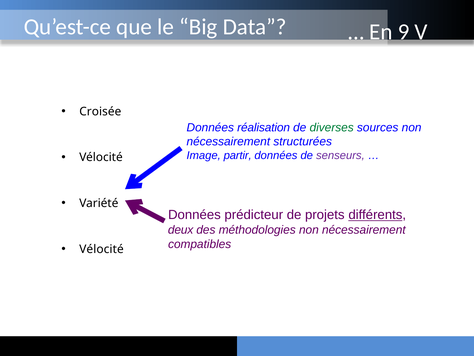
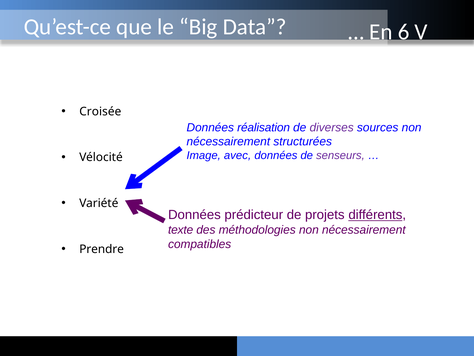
9: 9 -> 6 (404, 32)
diverses colour: green -> purple (332, 127)
partir: partir -> avec (238, 155)
deux: deux -> texte (181, 230)
Vélocité: Vélocité -> Prendre (102, 249)
